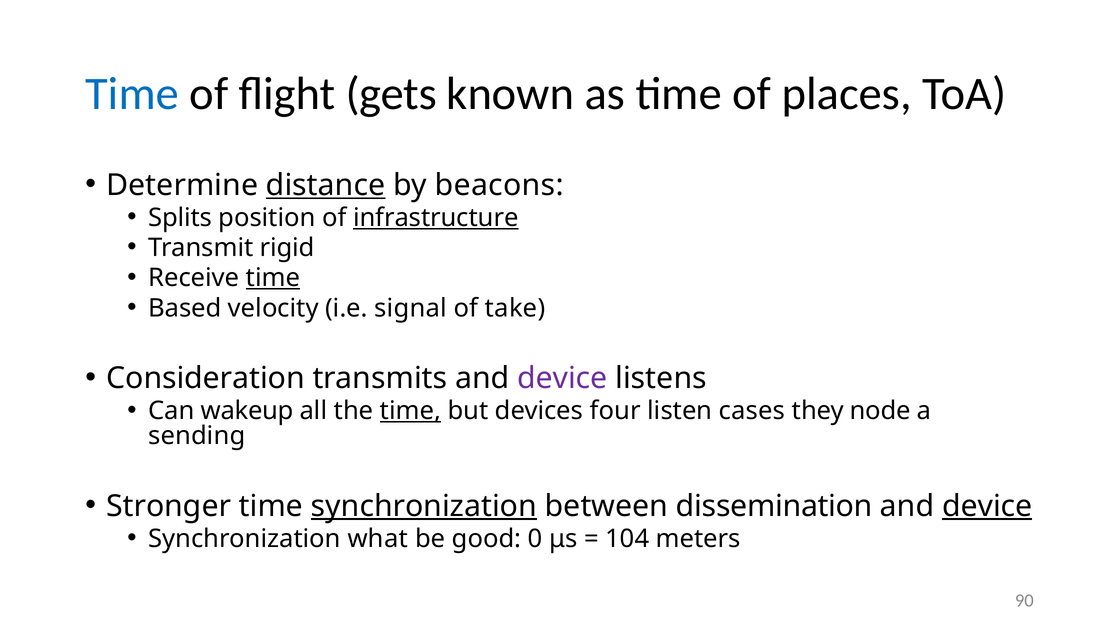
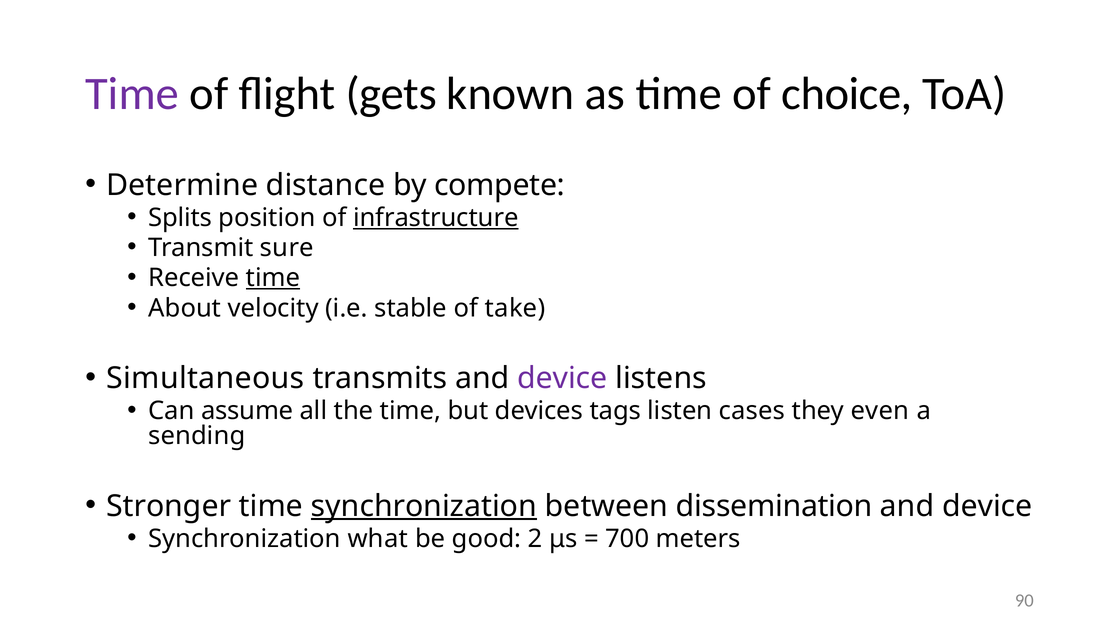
Time colour: blue -> purple (132, 94)
places: places -> choice (847, 94)
distance underline: present -> none (326, 185)
beacons: beacons -> compete (500, 185)
rigid: rigid -> sure (287, 248)
Based: Based -> About (185, 308)
signal: signal -> stable (411, 308)
Consideration: Consideration -> Simultaneous (205, 379)
wakeup: wakeup -> assume (247, 411)
time underline: present -> none (410, 411)
four: four -> tags (615, 411)
node: node -> even (880, 411)
device underline: present -> none (987, 506)
0: 0 -> 2 (535, 539)
104: 104 -> 700 (627, 539)
